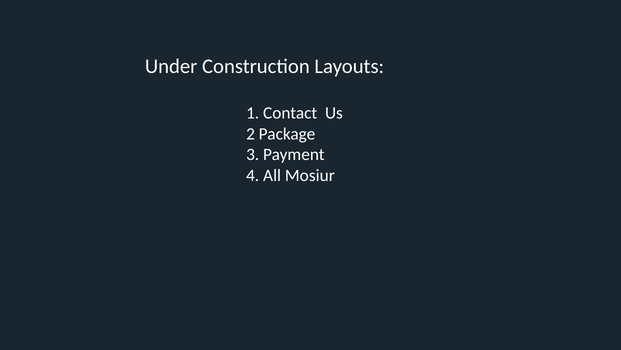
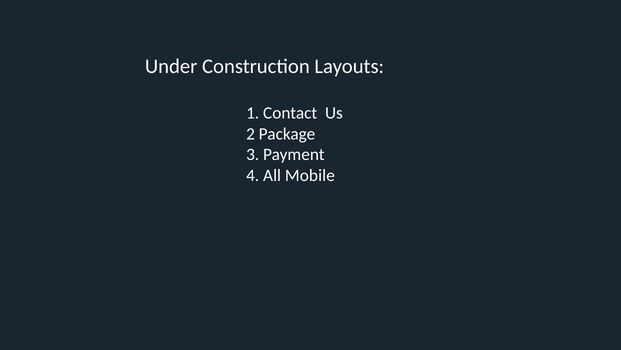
Mosiur: Mosiur -> Mobile (310, 175)
